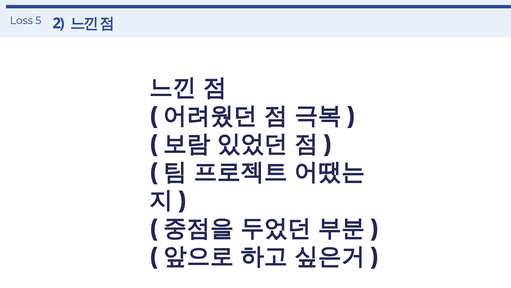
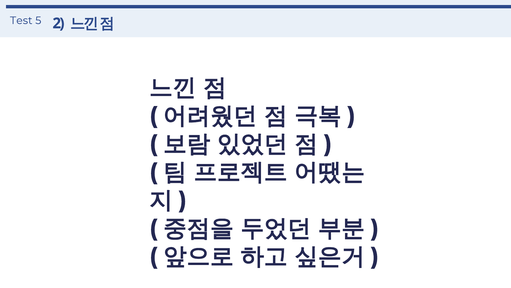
Loss: Loss -> Test (21, 20)
